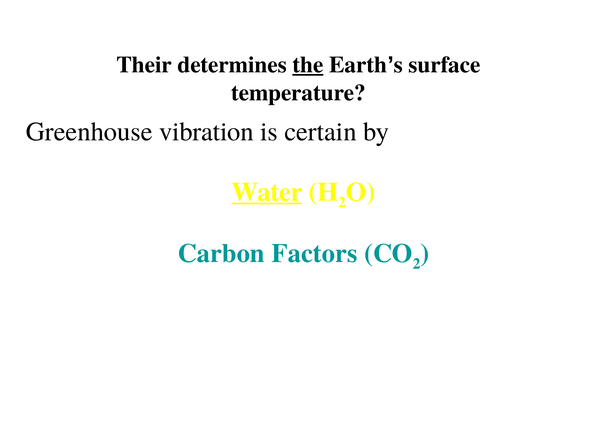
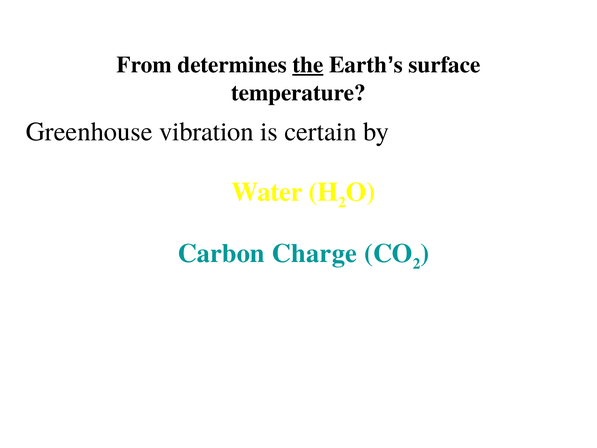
Their: Their -> From (144, 65)
Water underline: present -> none (267, 192)
Factors: Factors -> Charge (314, 253)
